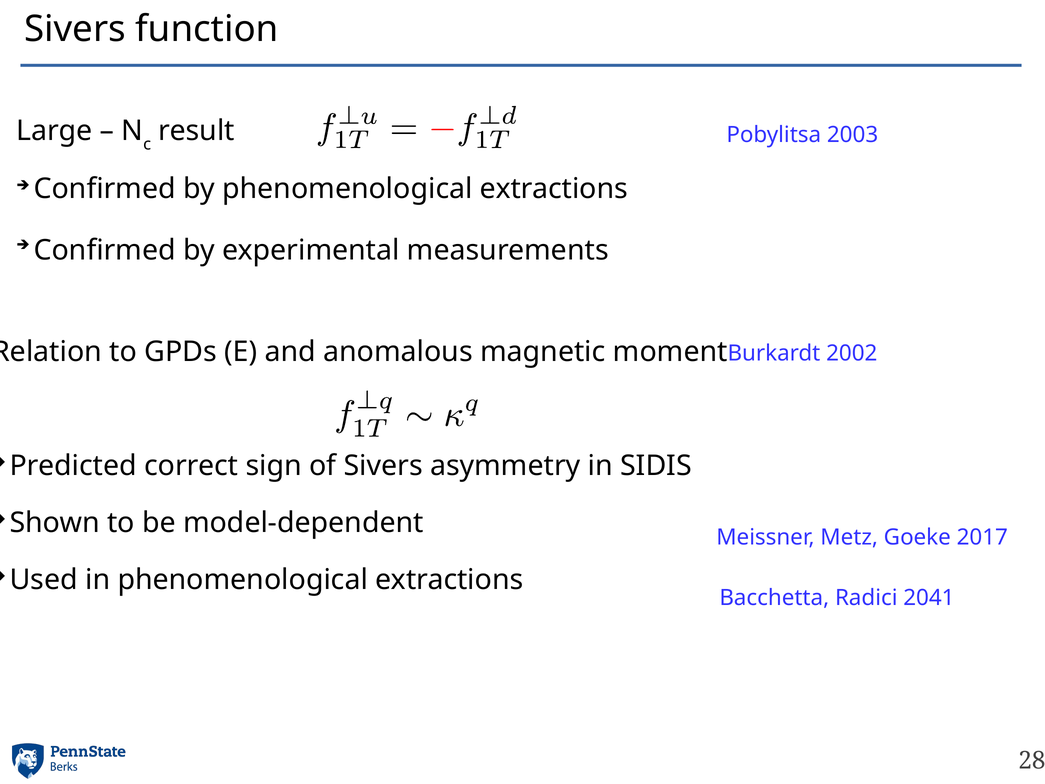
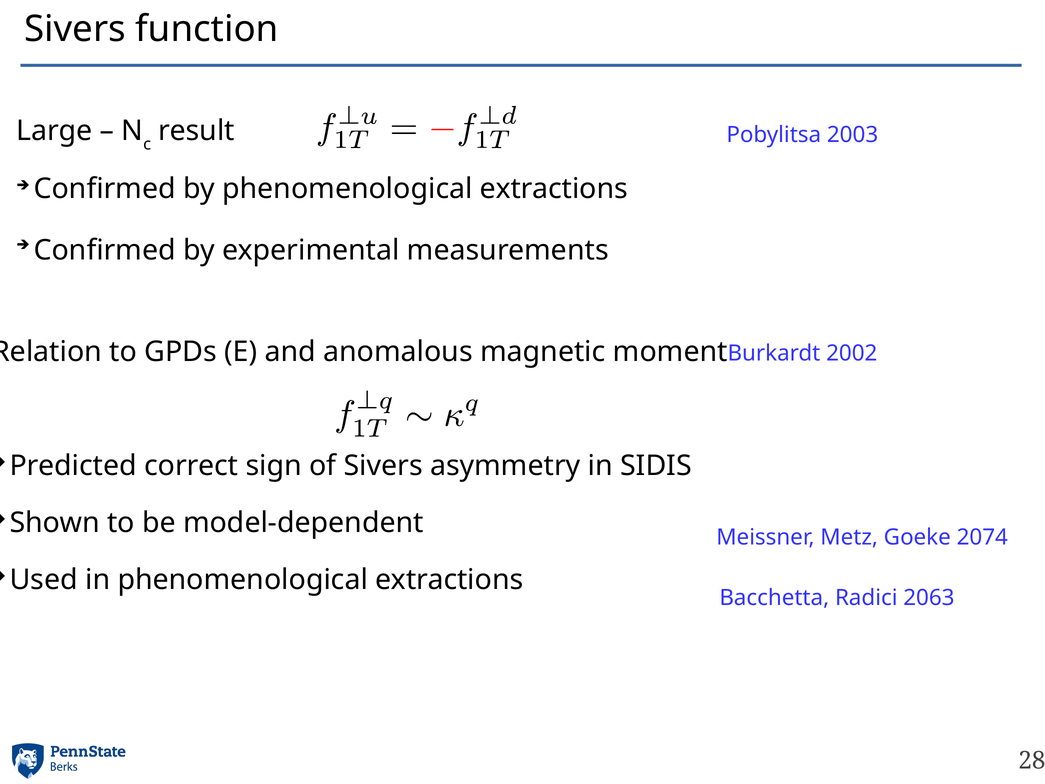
2017: 2017 -> 2074 (982, 537)
2041: 2041 -> 2063 (929, 598)
